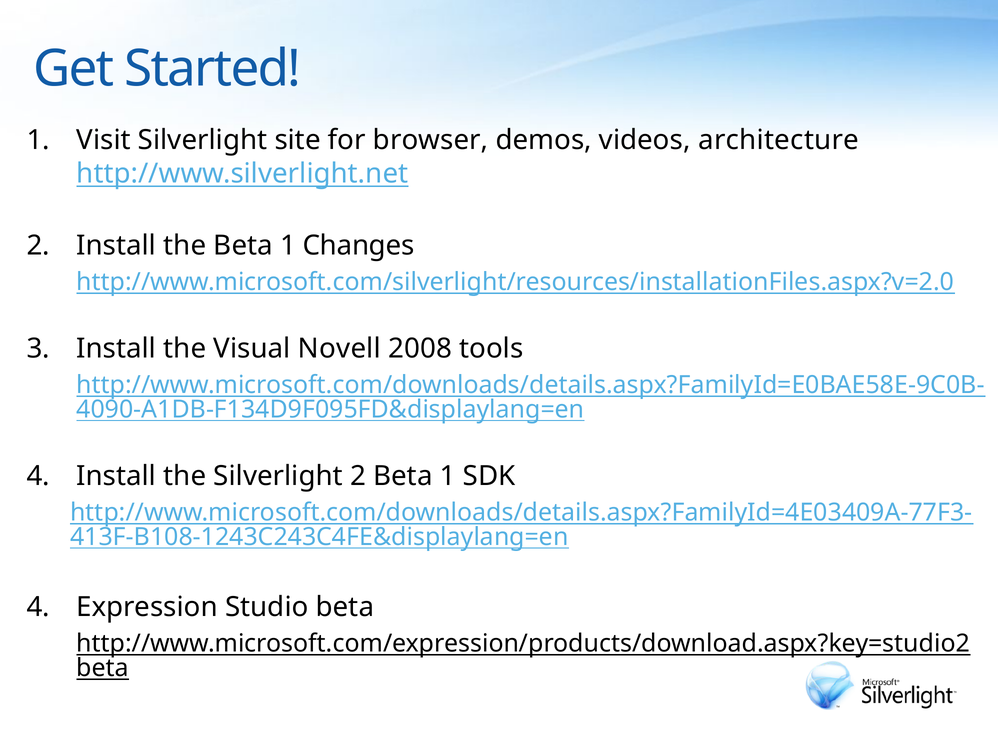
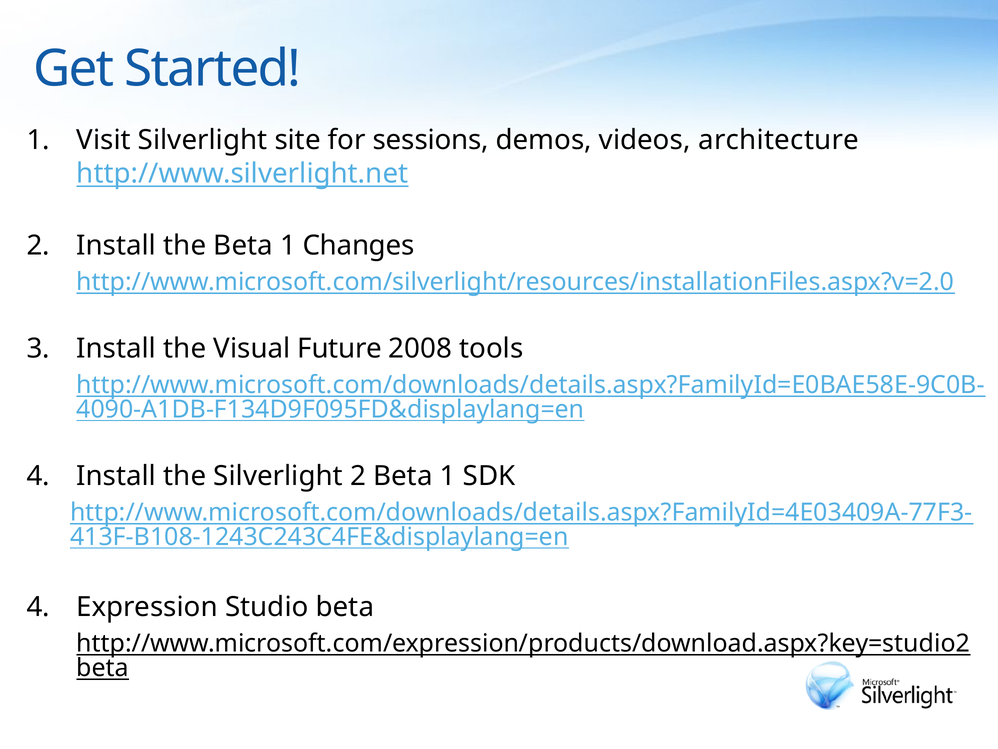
browser: browser -> sessions (431, 140)
Novell: Novell -> Future (340, 348)
